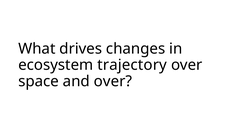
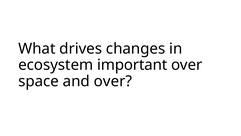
trajectory: trajectory -> important (132, 65)
